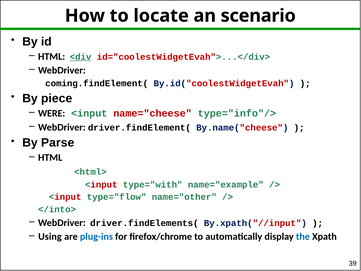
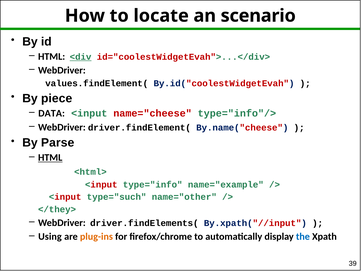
coming.findElement(: coming.findElement( -> values.findElement( (97, 83)
WERE: WERE -> DATA (52, 113)
HTML underline: none -> present (50, 158)
type="with: type="with -> type="info (153, 184)
type="flow: type="flow -> type="such (117, 197)
</into>: </into> -> </they> (57, 209)
plug-ins colour: blue -> orange (96, 236)
